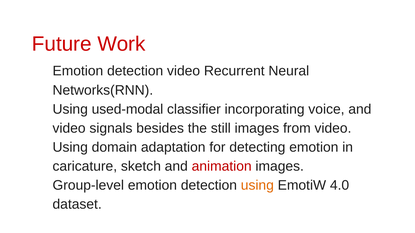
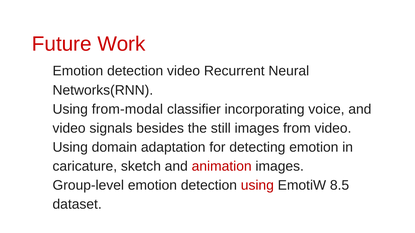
used-modal: used-modal -> from-modal (127, 109)
using colour: orange -> red (257, 186)
4.0: 4.0 -> 8.5 (340, 186)
